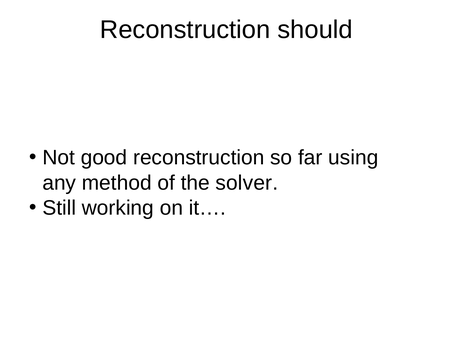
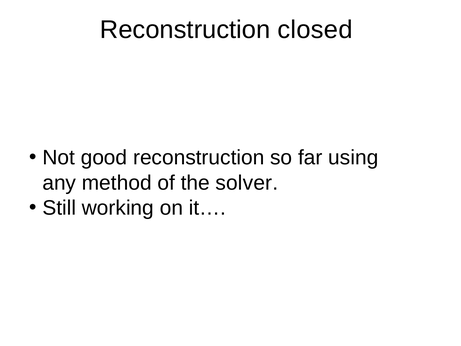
should: should -> closed (315, 30)
